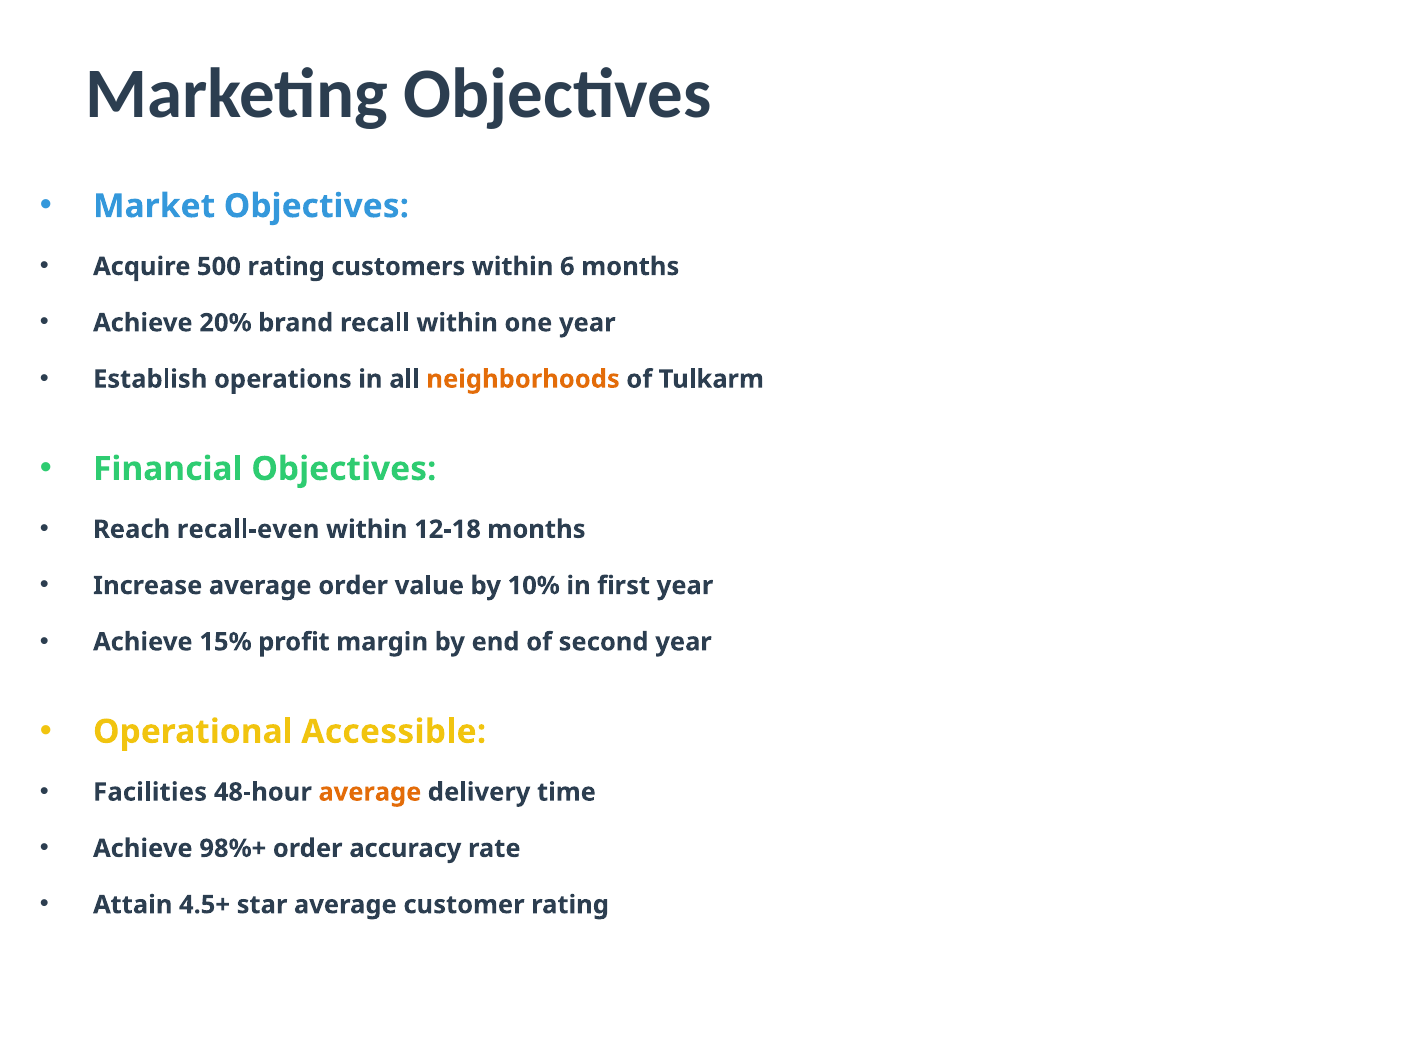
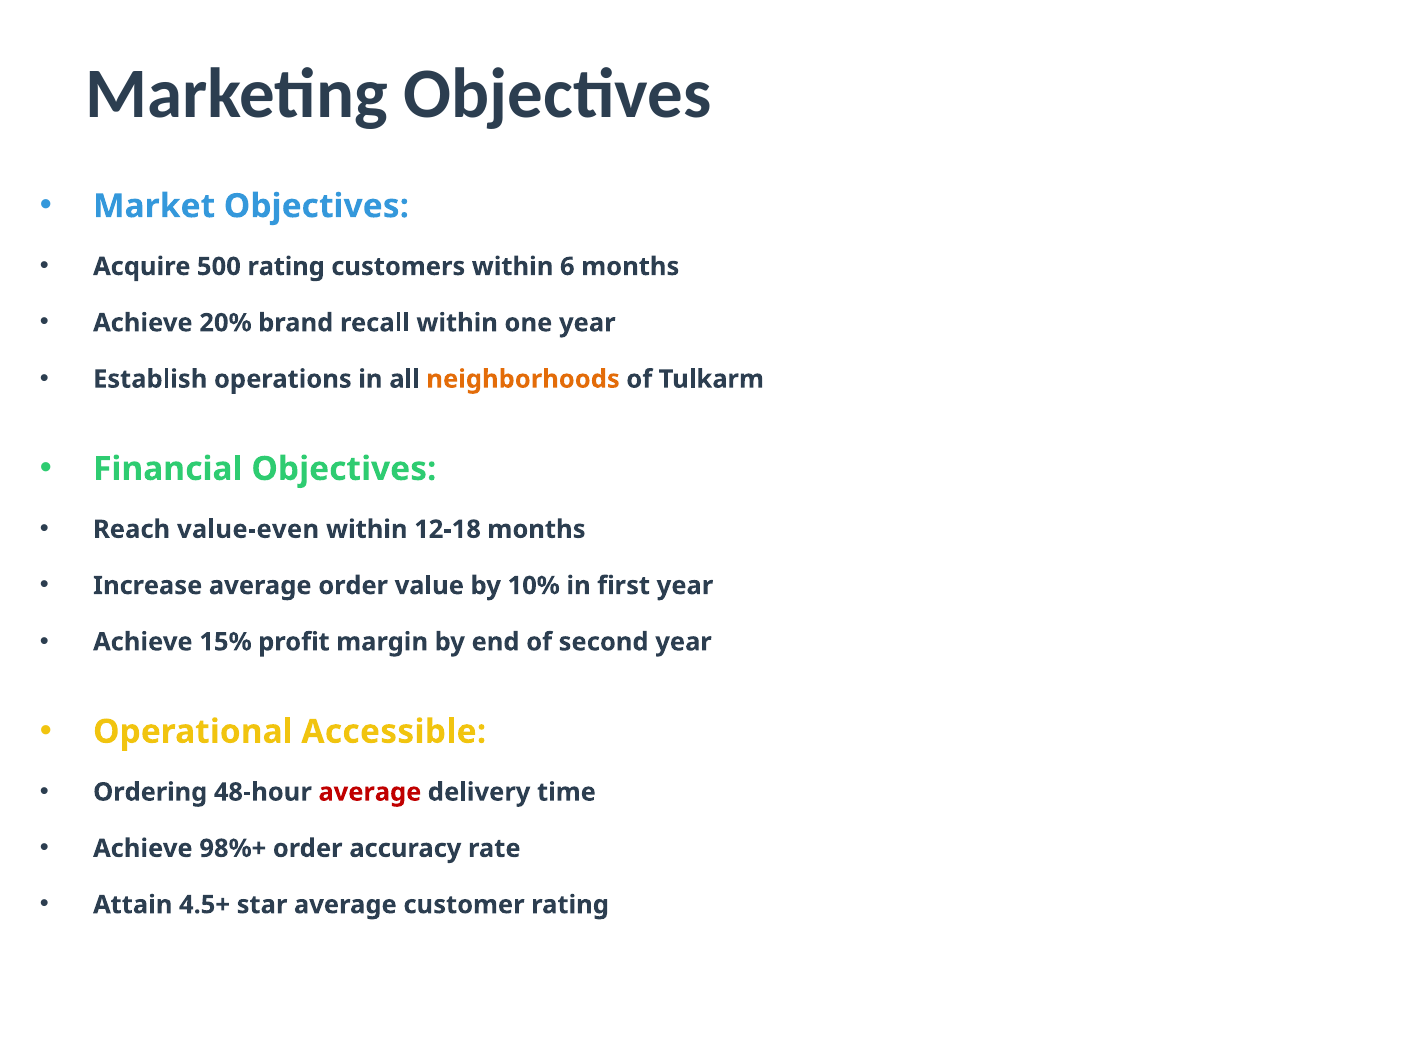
recall-even: recall-even -> value-even (248, 530)
Facilities: Facilities -> Ordering (150, 792)
average colour: orange -> red (370, 792)
